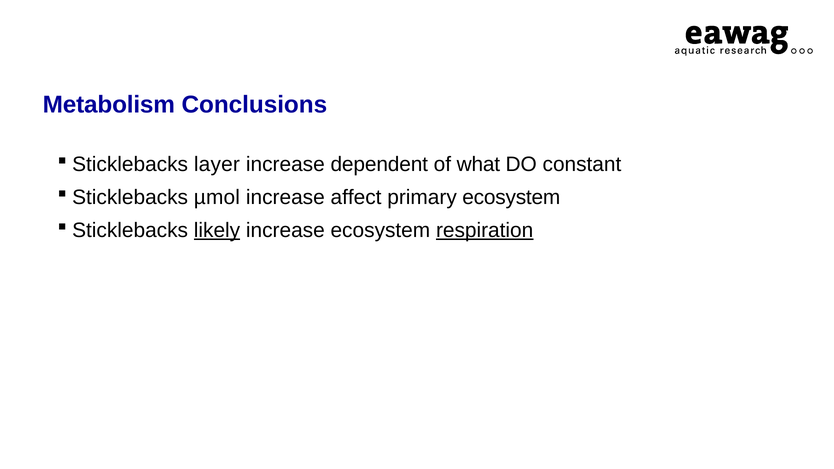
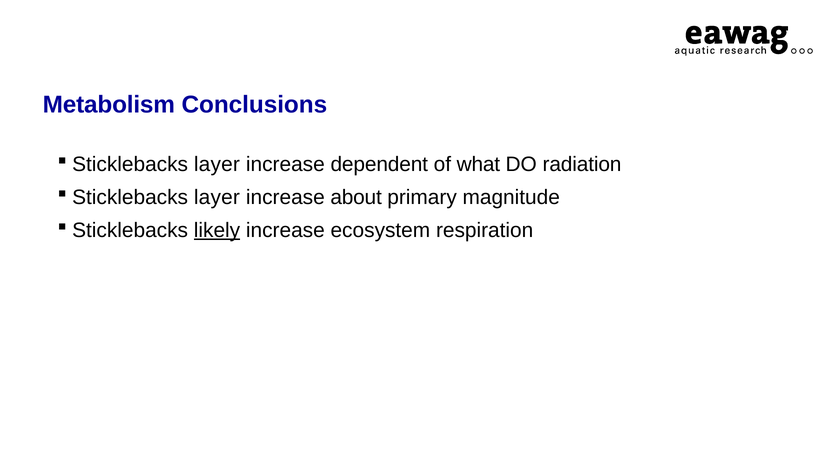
constant: constant -> radiation (582, 164)
µmol: µmol -> layer (217, 197)
affect: affect -> about (356, 197)
primary ecosystem: ecosystem -> magnitude (511, 197)
respiration underline: present -> none (485, 230)
